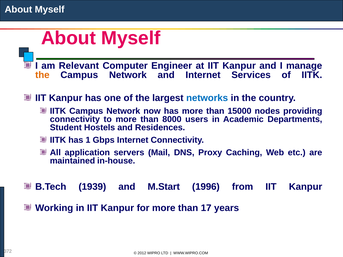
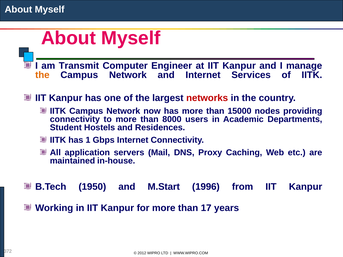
Relevant: Relevant -> Transmit (79, 66)
networks colour: blue -> red (207, 98)
1939: 1939 -> 1950 (92, 187)
